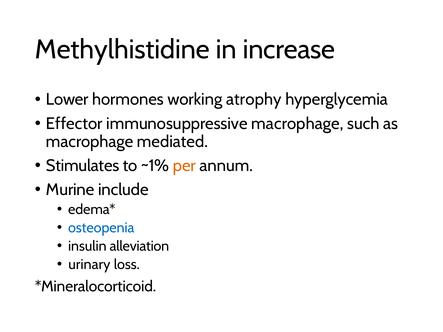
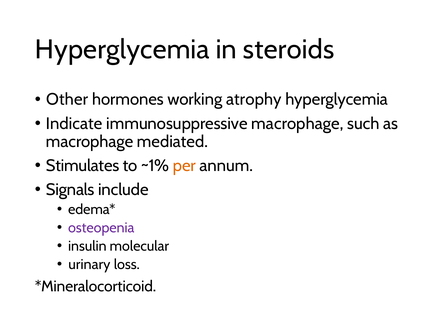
Methylhistidine: Methylhistidine -> Hyperglycemia (122, 50)
increase: increase -> steroids (289, 50)
Lower: Lower -> Other (67, 100)
Effector: Effector -> Indicate (74, 124)
Murine: Murine -> Signals (70, 190)
osteopenia colour: blue -> purple (101, 228)
alleviation: alleviation -> molecular (139, 246)
